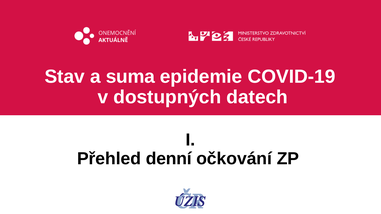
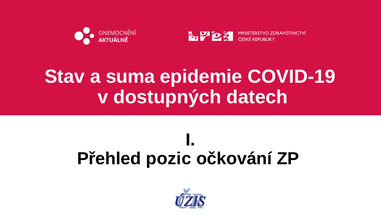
denní: denní -> pozic (169, 159)
